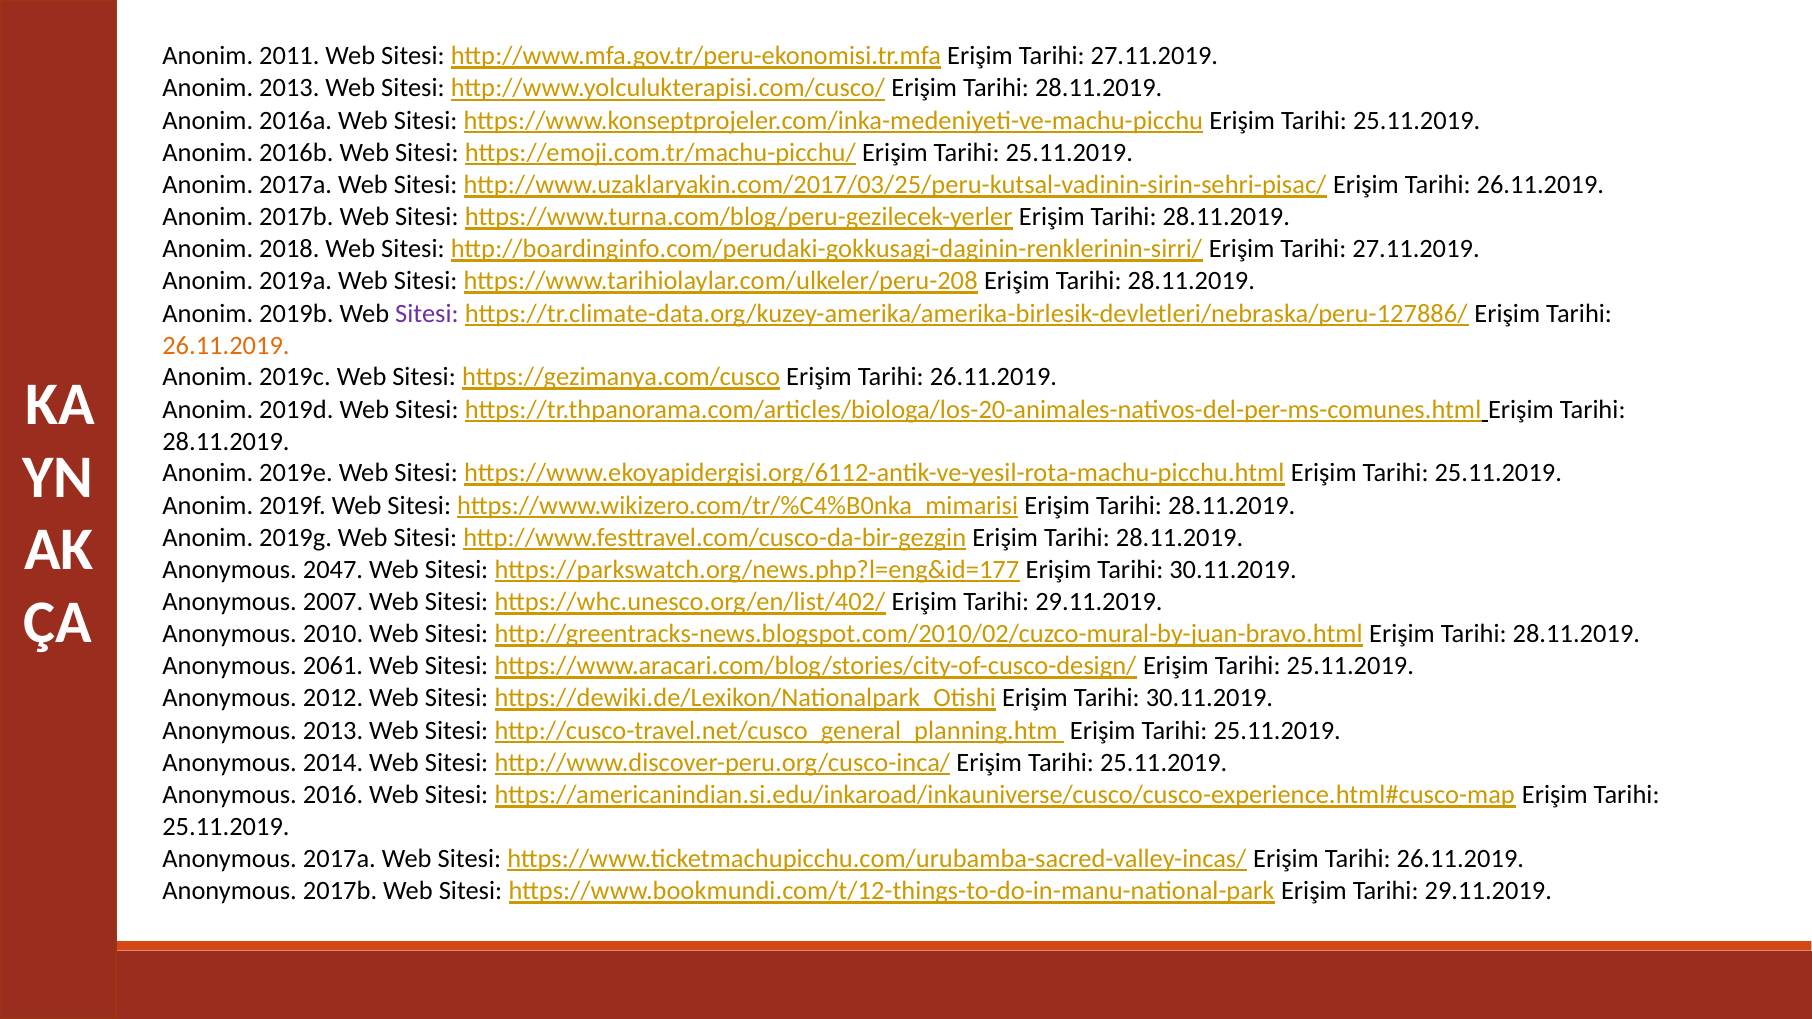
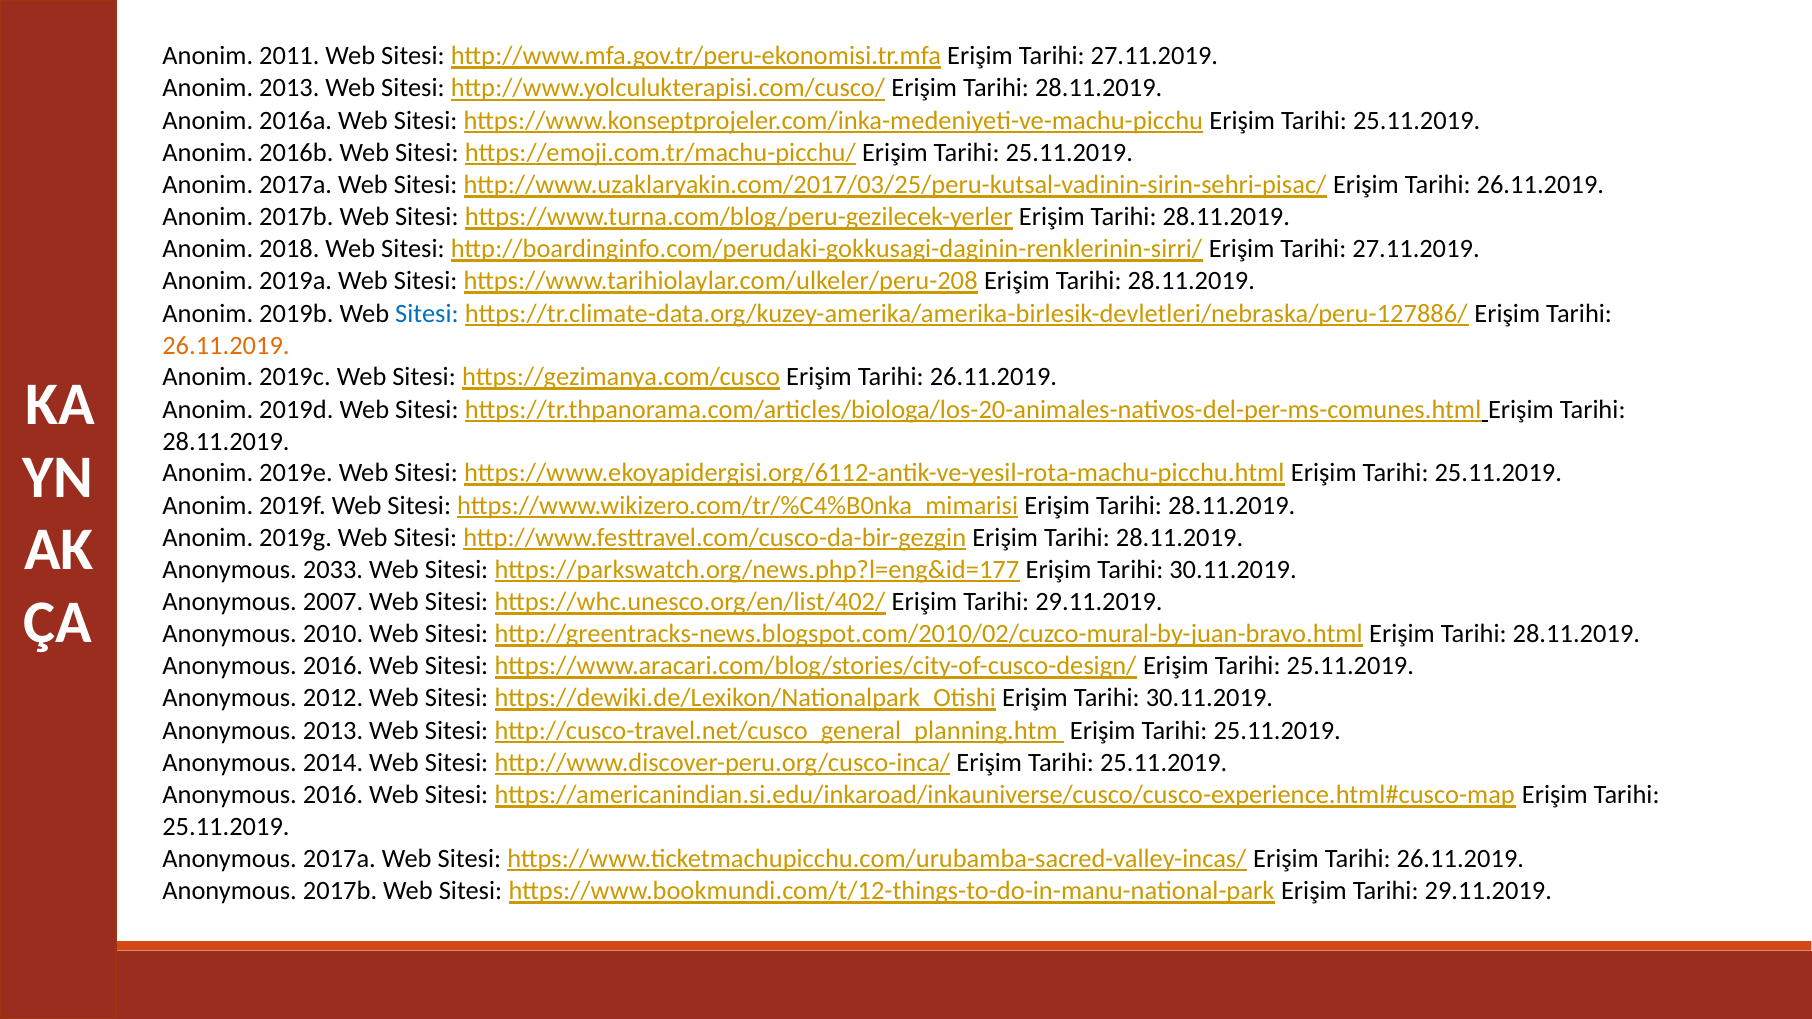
Sitesi colour: purple -> blue (427, 313)
2047: 2047 -> 2033 (333, 570)
2061: 2061 -> 2016 (333, 666)
